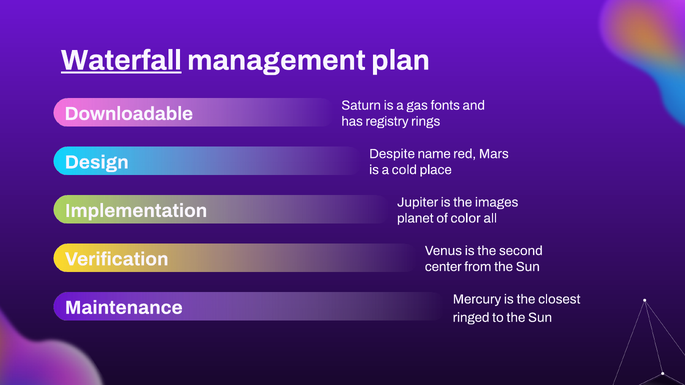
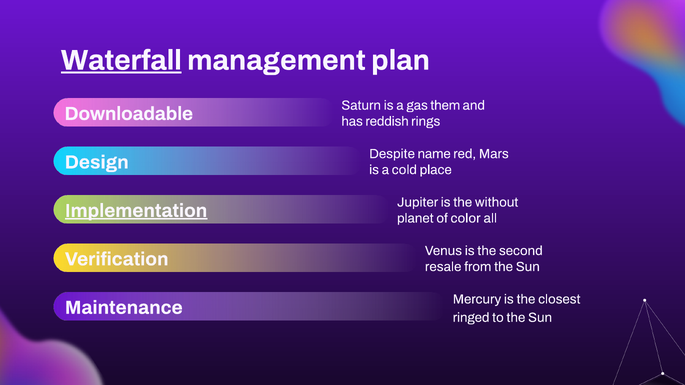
fonts: fonts -> them (445, 105)
registry: registry -> reddish (387, 121)
images: images -> without (497, 202)
Implementation underline: none -> present (136, 211)
center: center -> resale (443, 267)
